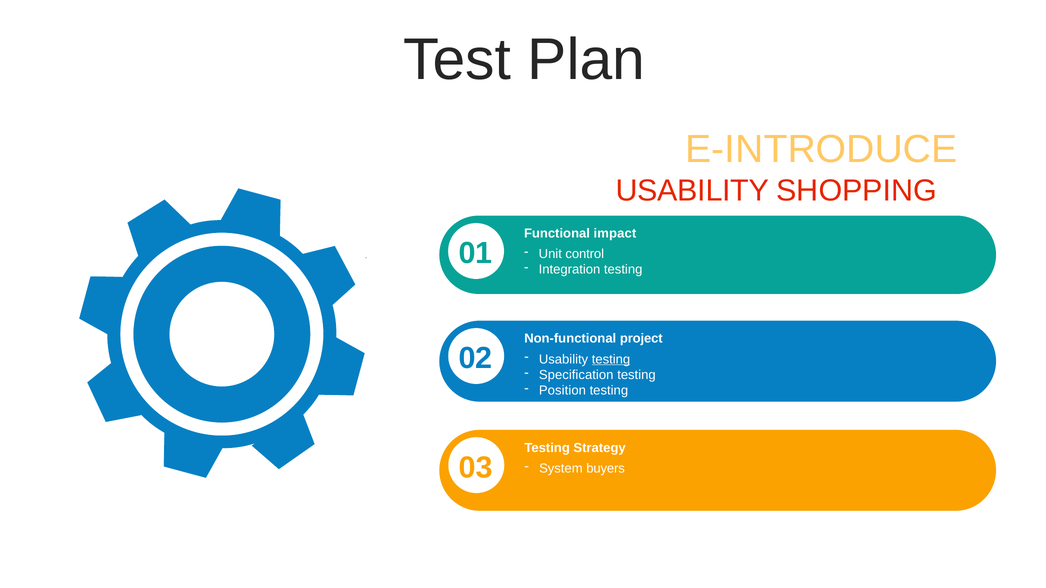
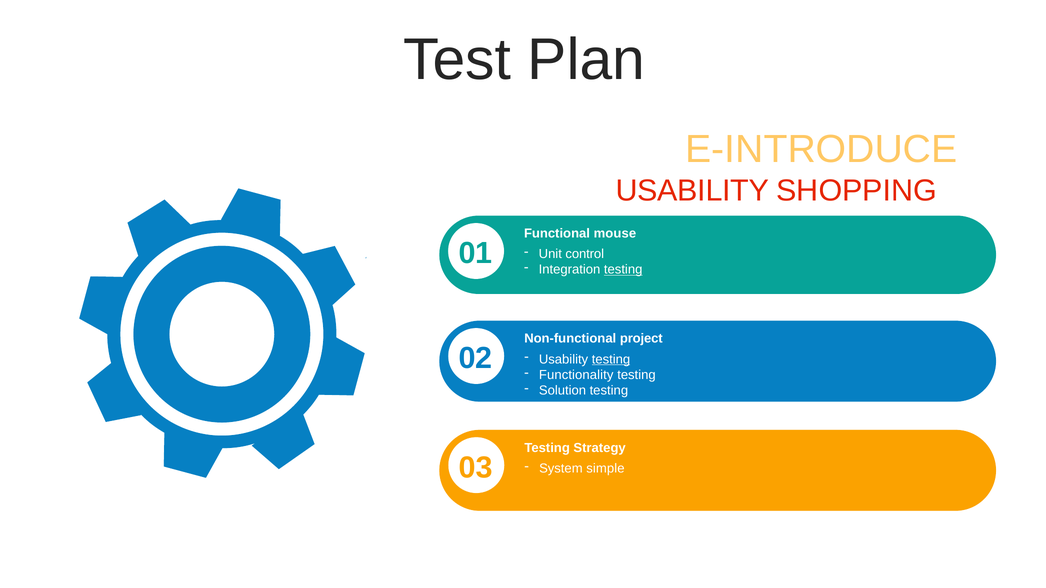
impact: impact -> mouse (615, 234)
testing underline: none -> present (623, 270)
Specification: Specification -> Functionality (576, 375)
Position: Position -> Solution (563, 391)
buyers: buyers -> simple (605, 469)
